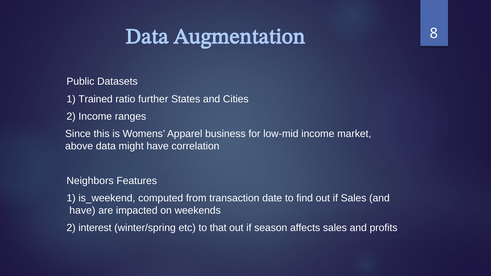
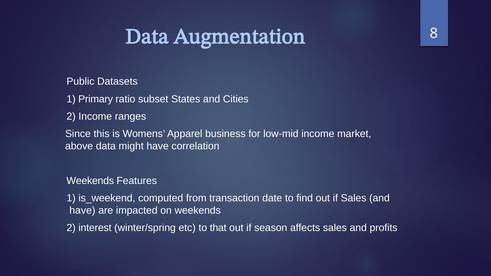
Trained: Trained -> Primary (96, 99)
further: further -> subset (153, 99)
Neighbors: Neighbors -> Weekends (90, 181)
